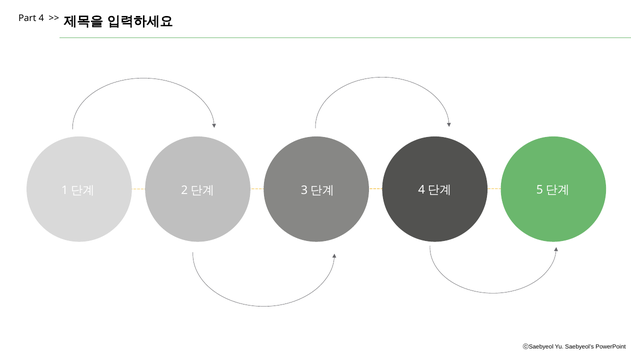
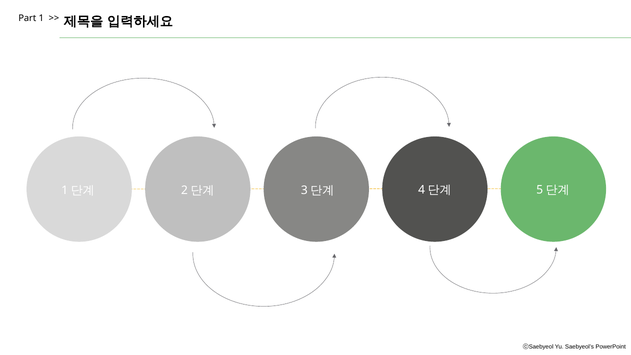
4: 4 -> 1 (41, 18)
